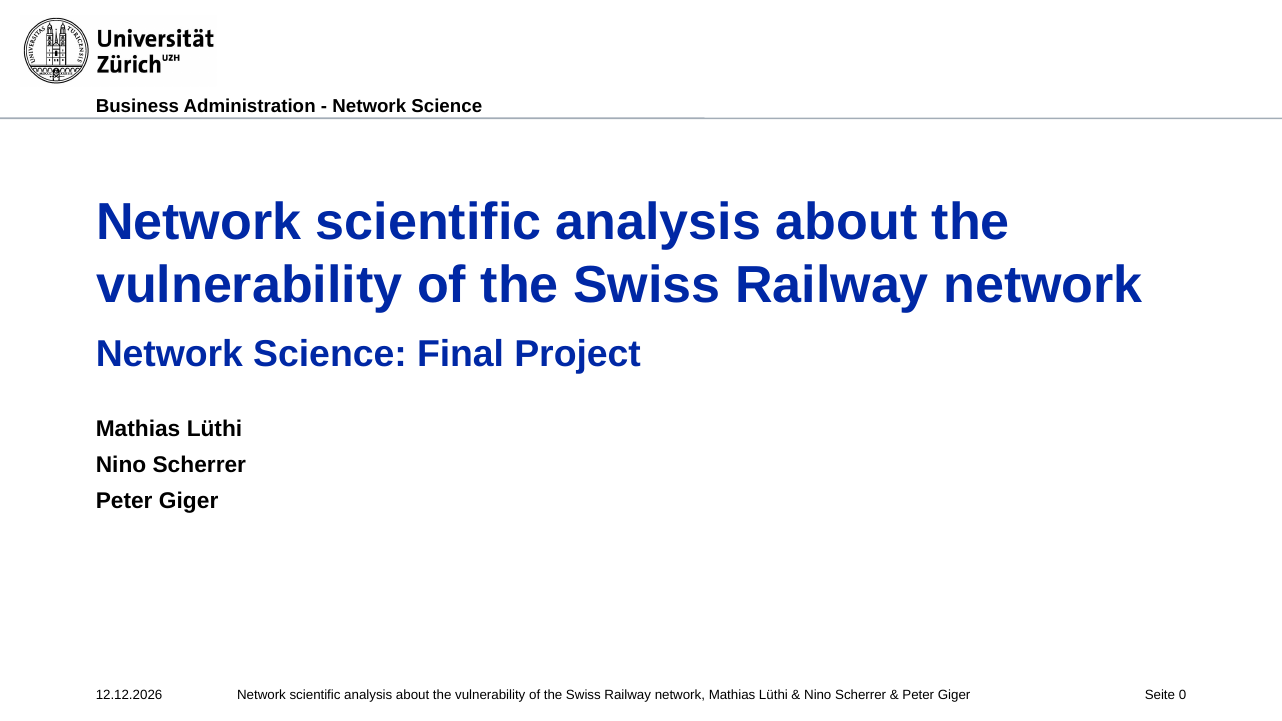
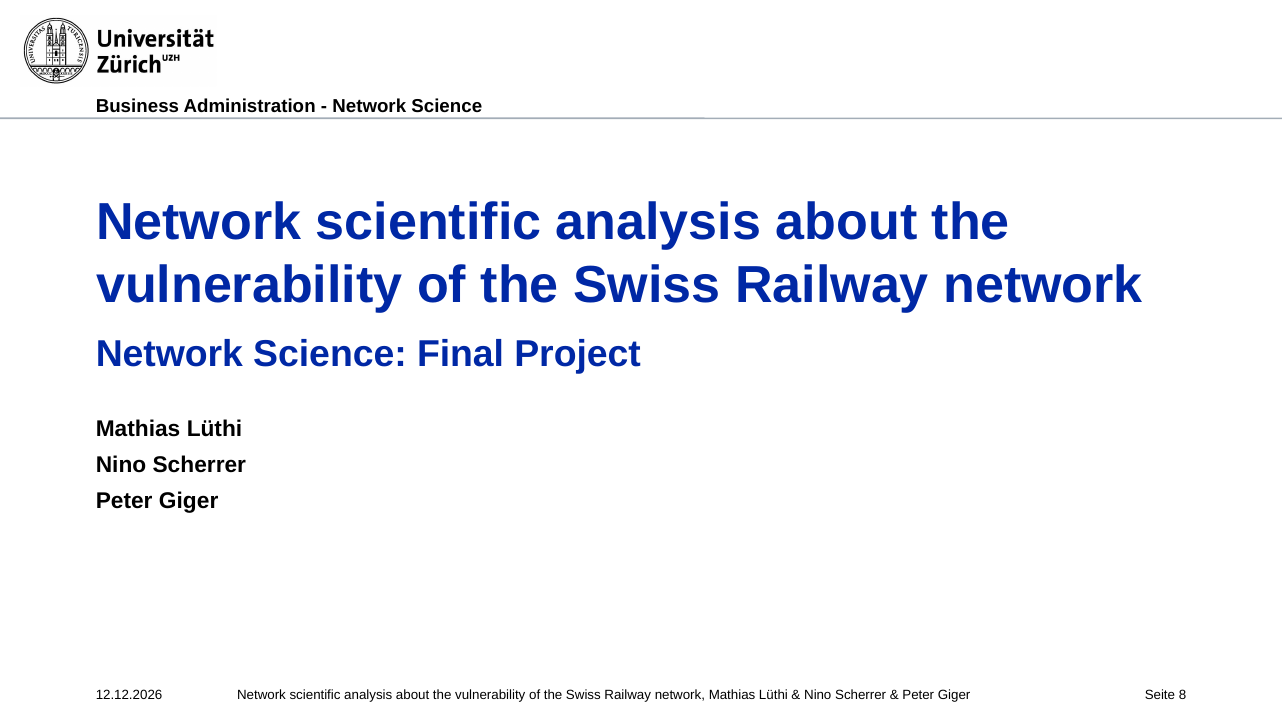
0: 0 -> 8 (1183, 695)
